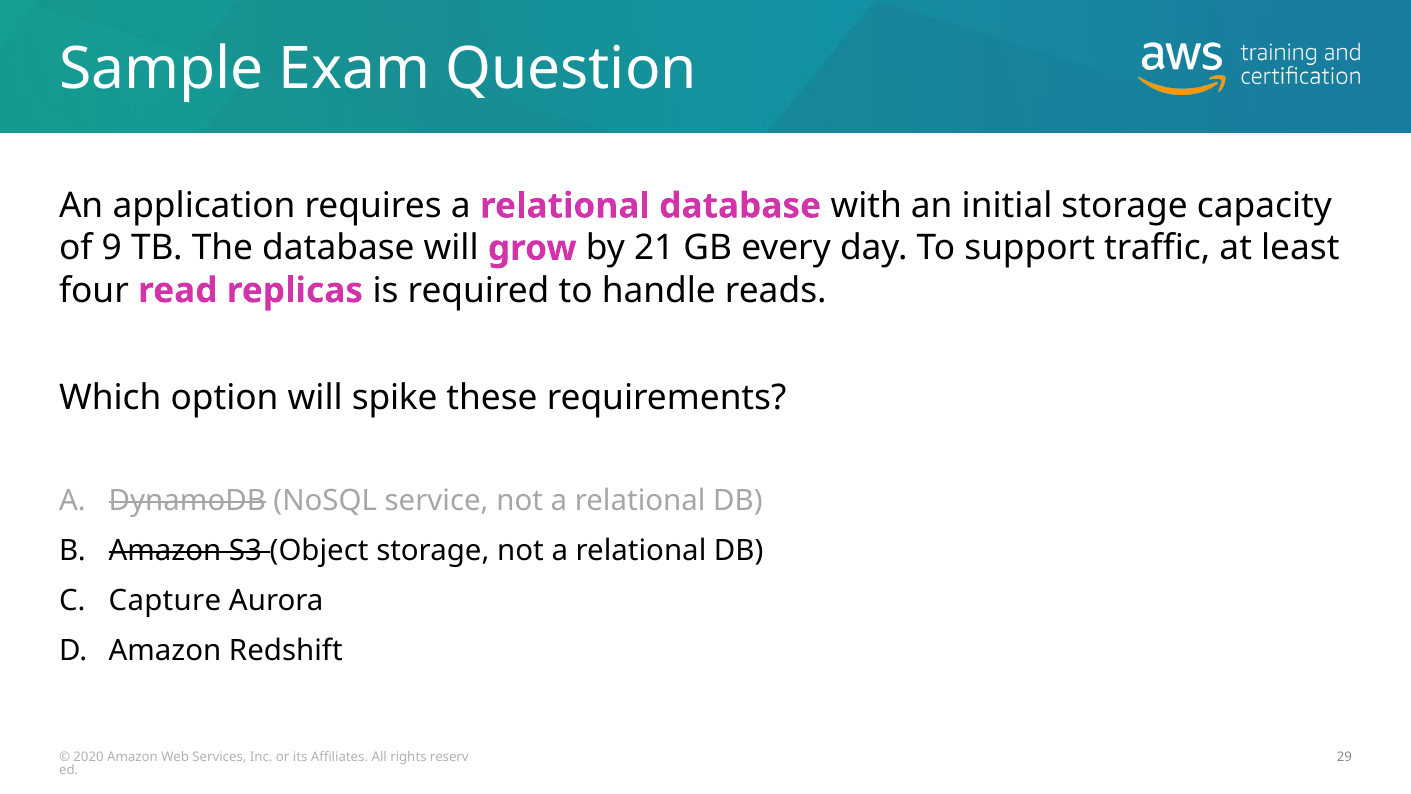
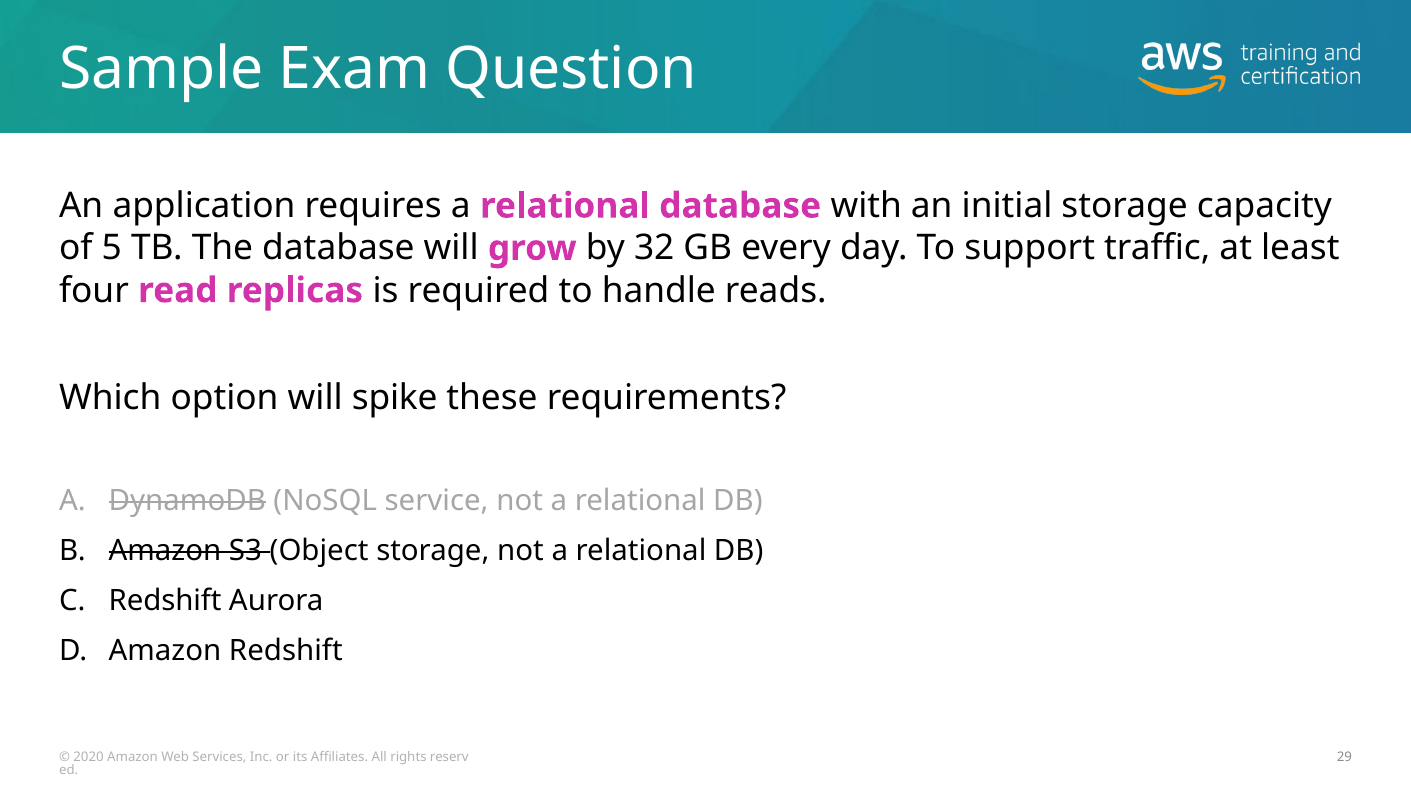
9: 9 -> 5 (112, 248)
21: 21 -> 32 (654, 248)
Capture: Capture -> Redshift (165, 601)
